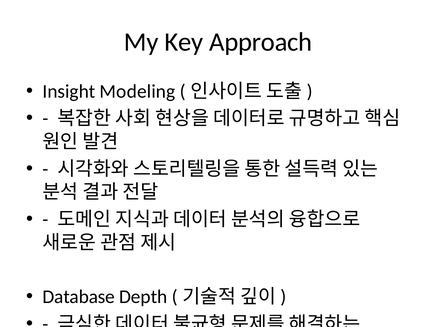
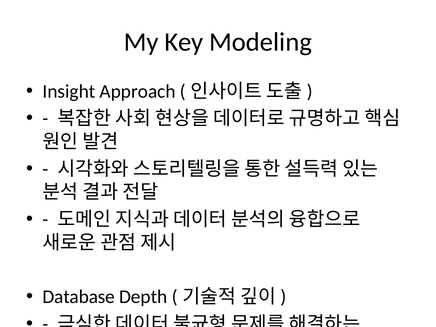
Approach: Approach -> Modeling (261, 42)
Modeling: Modeling -> Approach (138, 91)
